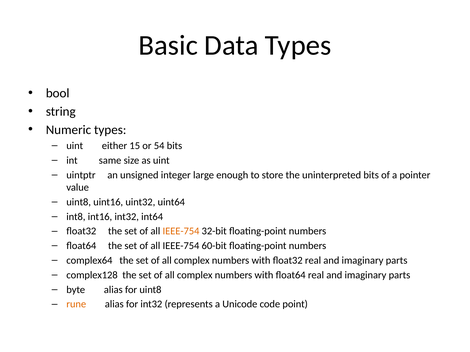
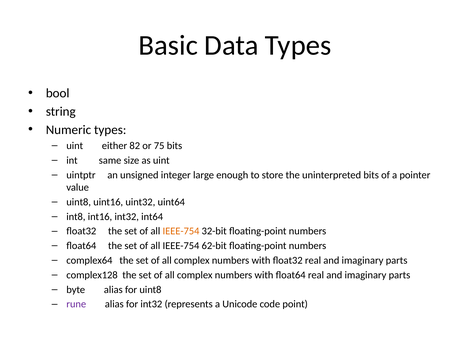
15: 15 -> 82 (135, 146)
54: 54 -> 75 (159, 146)
60-bit: 60-bit -> 62-bit (214, 246)
rune colour: orange -> purple (76, 305)
